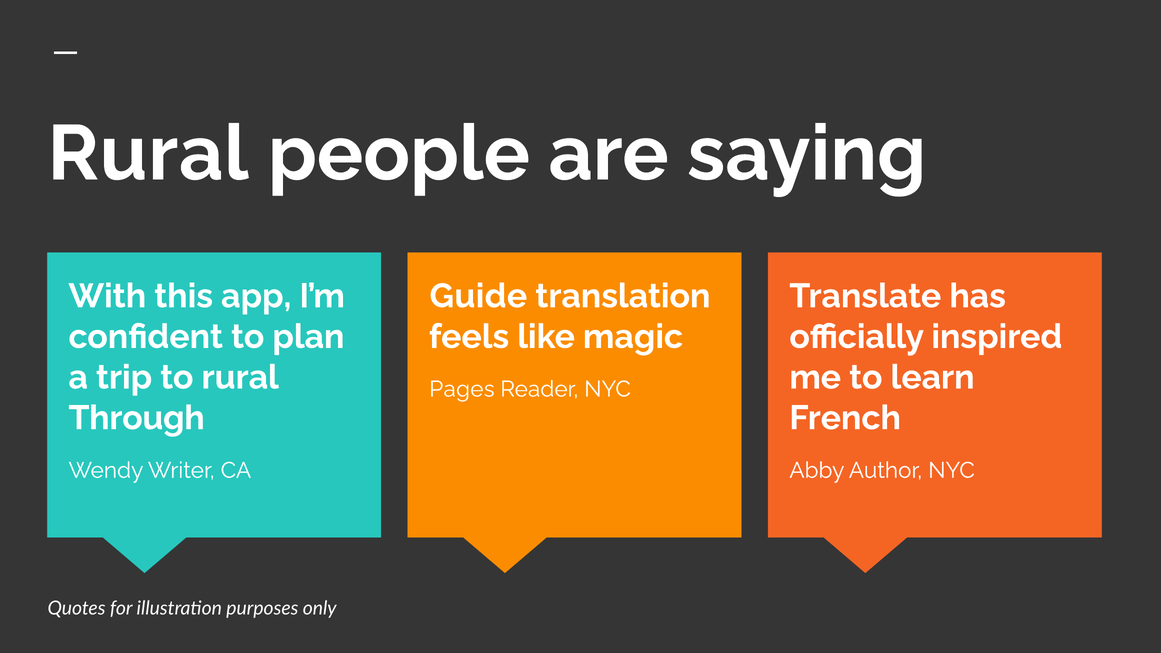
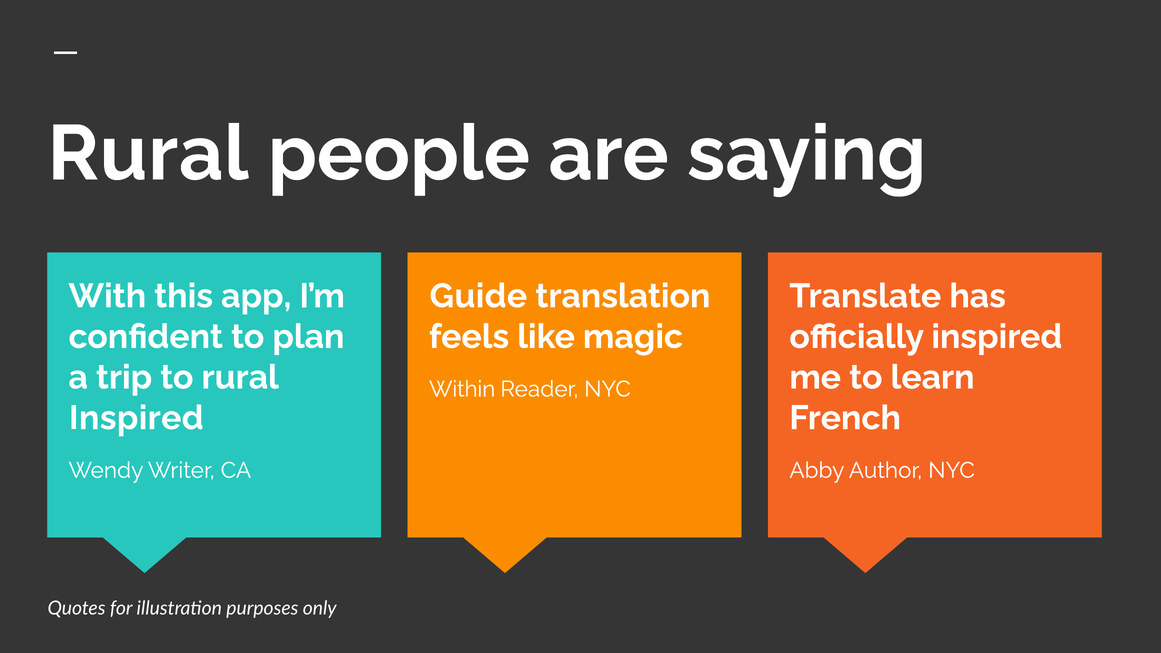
Pages: Pages -> Within (462, 389)
Through: Through -> Inspired (136, 418)
